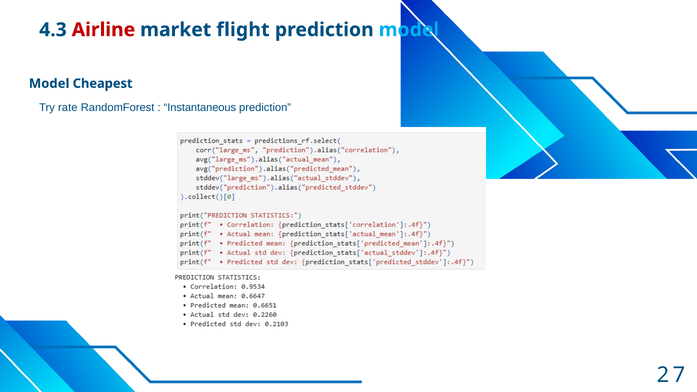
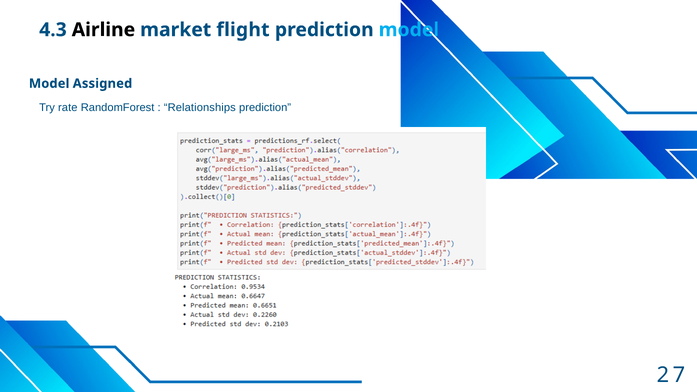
Airline colour: red -> black (103, 30)
Cheapest: Cheapest -> Assigned (103, 84)
Instantaneous: Instantaneous -> Relationships (200, 108)
